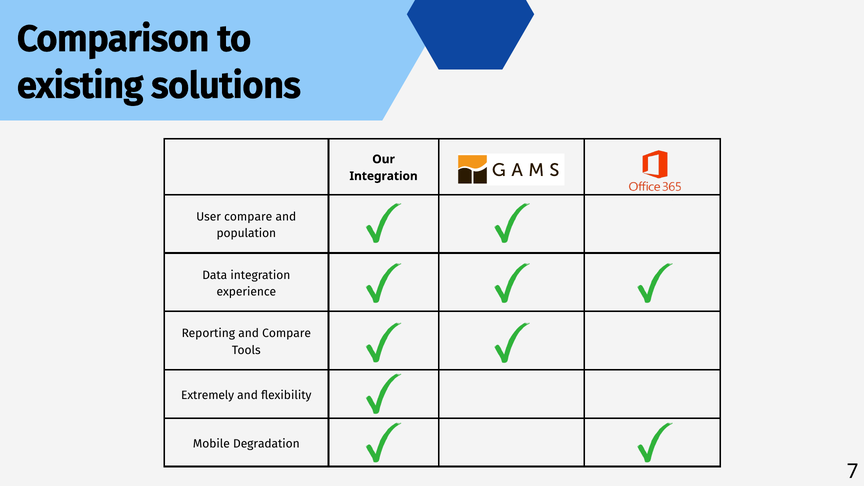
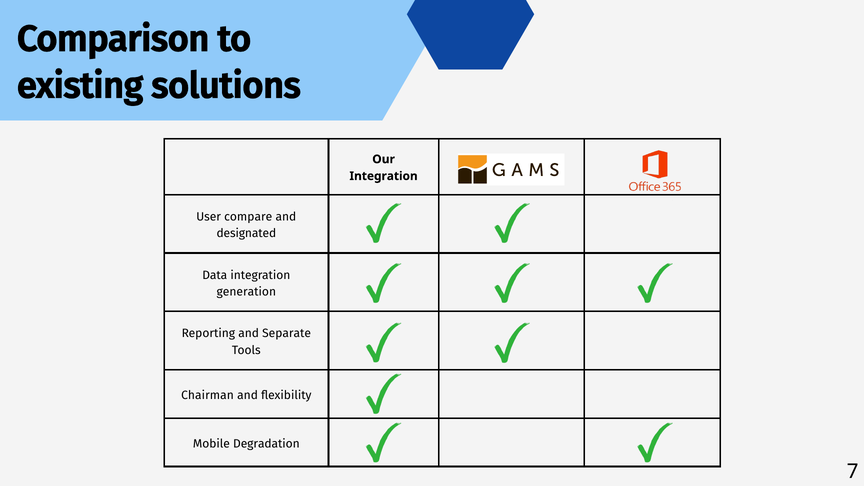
population: population -> designated (246, 234)
experience: experience -> generation (246, 292)
and Compare: Compare -> Separate (287, 333)
Extremely: Extremely -> Chairman (208, 395)
